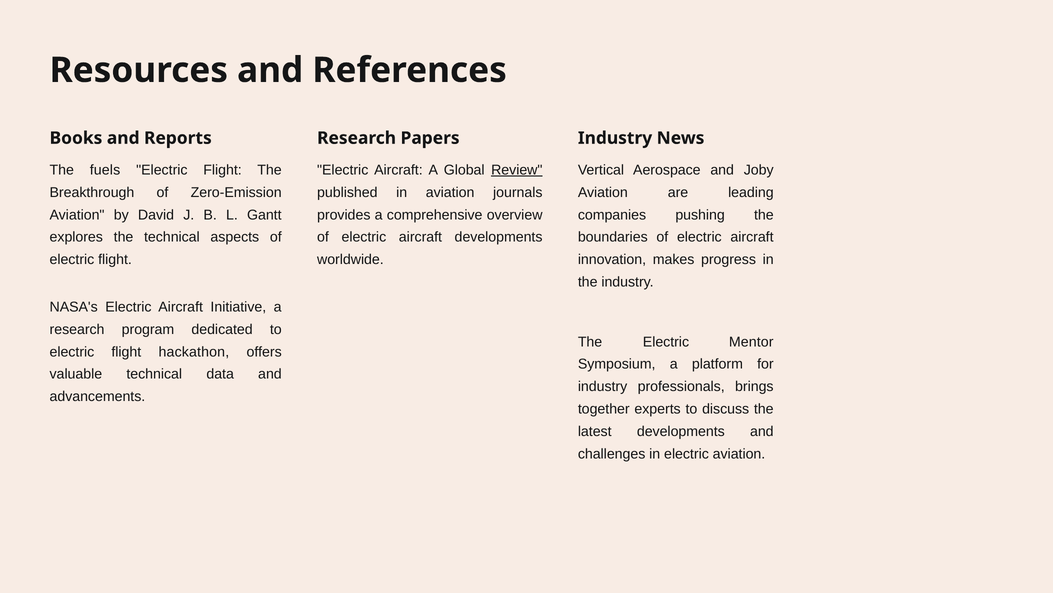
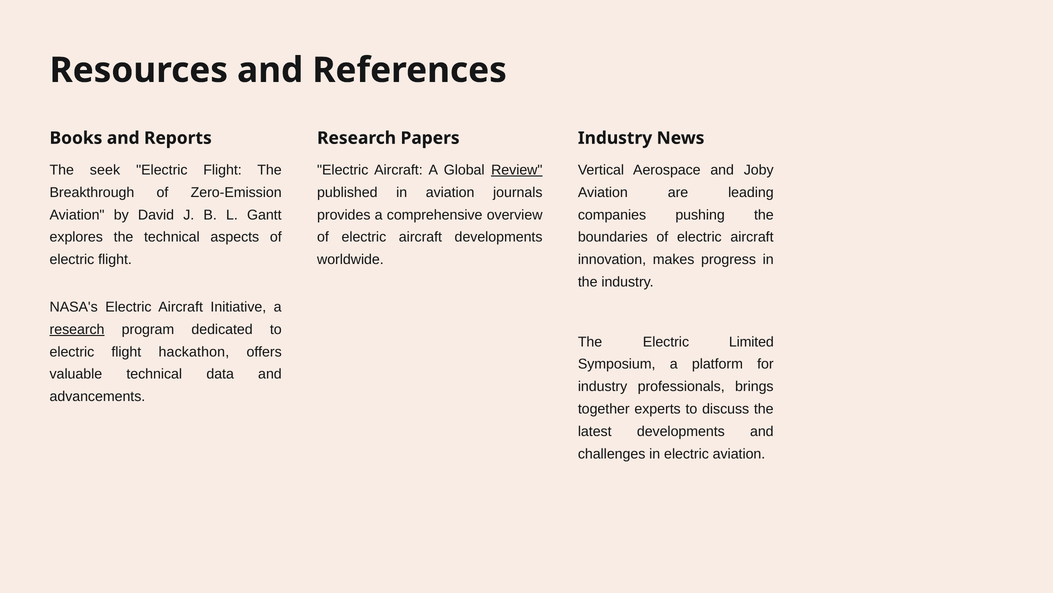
fuels: fuels -> seek (105, 170)
research underline: none -> present (77, 329)
Mentor: Mentor -> Limited (751, 341)
